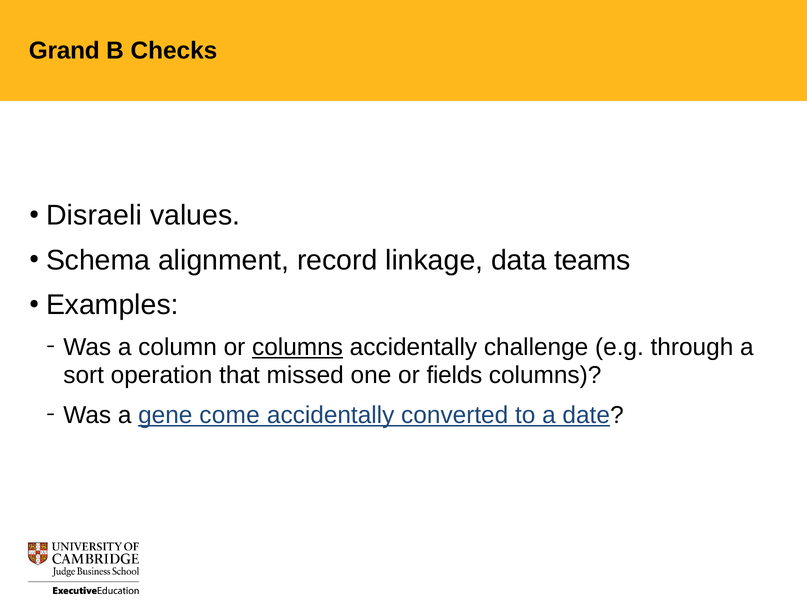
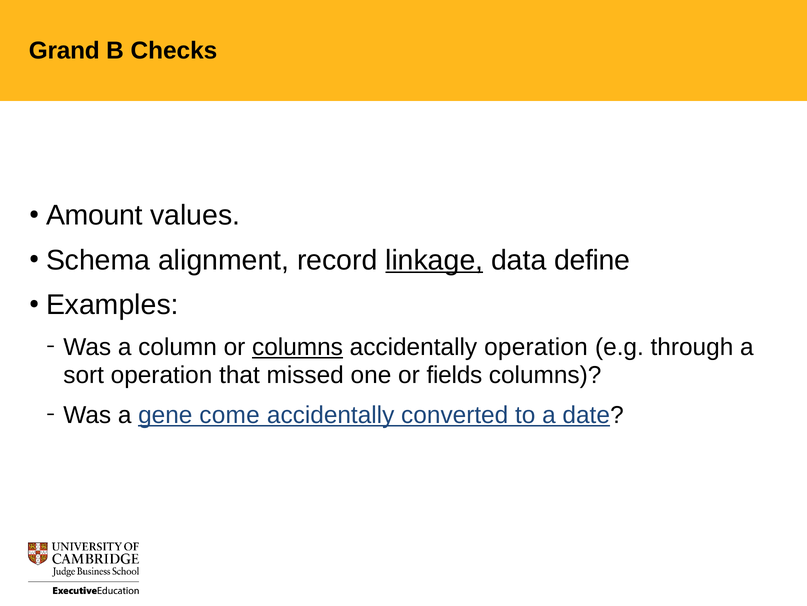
Disraeli: Disraeli -> Amount (94, 215)
linkage underline: none -> present (434, 260)
teams: teams -> define (592, 260)
accidentally challenge: challenge -> operation (536, 347)
